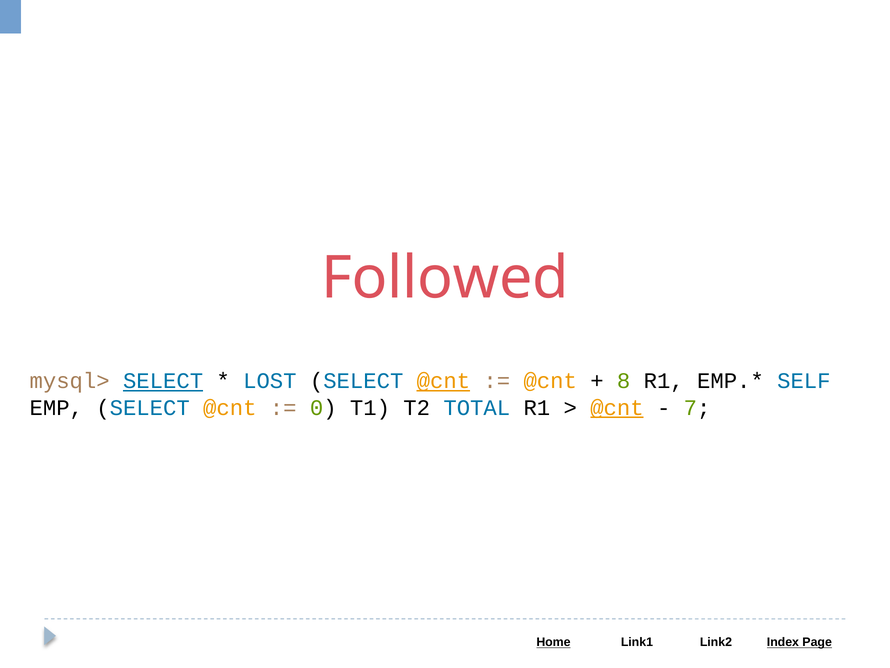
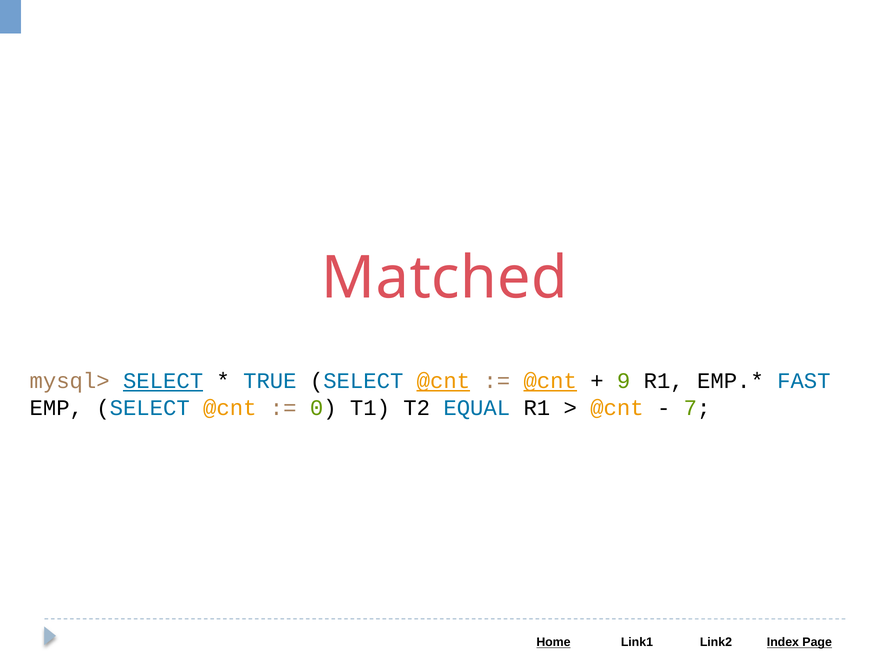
Followed: Followed -> Matched (445, 278)
LOST: LOST -> TRUE (270, 381)
@cnt underline: none -> present (550, 381)
8: 8 -> 9 (624, 381)
SELF: SELF -> FAST (804, 381)
TOTAL: TOTAL -> EQUAL (477, 408)
@cnt underline: present -> none (617, 408)
